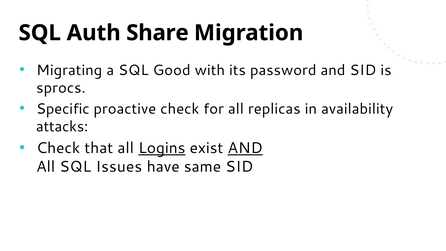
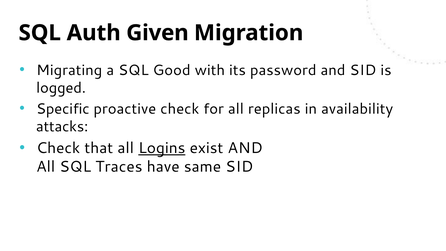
Share: Share -> Given (157, 33)
sprocs: sprocs -> logged (61, 88)
AND underline: present -> none (245, 148)
Issues: Issues -> Traces (119, 167)
